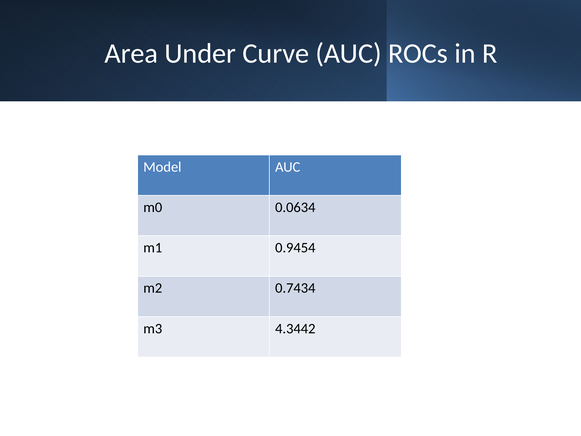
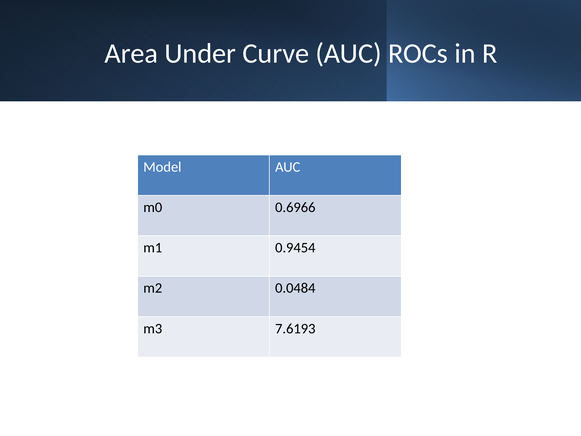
0.0634: 0.0634 -> 0.6966 (295, 207)
0.7434: 0.7434 -> 0.0484 (295, 288)
4.3442: 4.3442 -> 7.6193 (295, 328)
